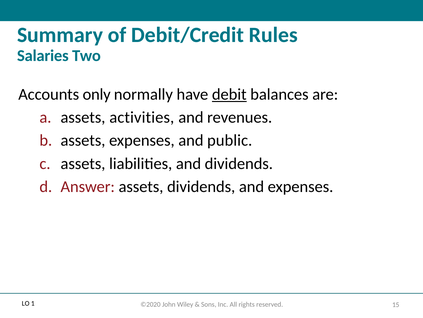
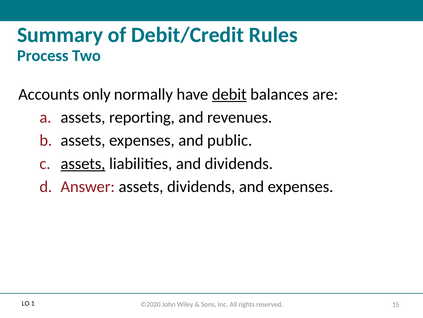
Salaries: Salaries -> Process (43, 56)
activities: activities -> reporting (142, 117)
assets underline: none -> present (83, 163)
